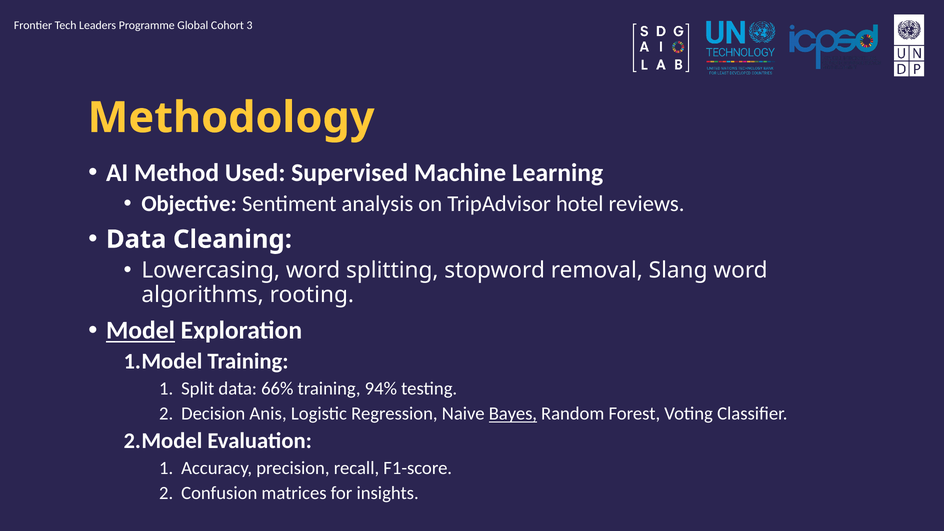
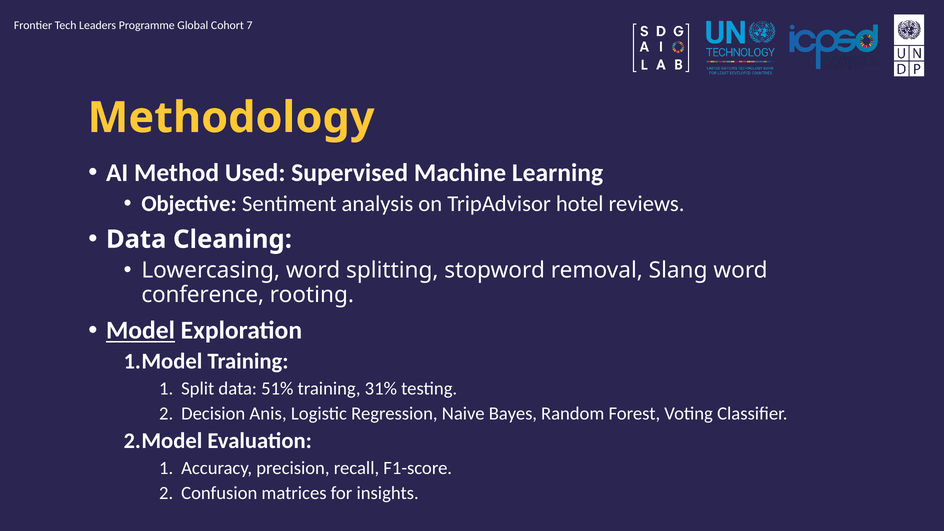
3: 3 -> 7 (250, 25)
algorithms: algorithms -> conference (203, 295)
66%: 66% -> 51% (277, 389)
94%: 94% -> 31% (381, 389)
Bayes underline: present -> none (513, 414)
